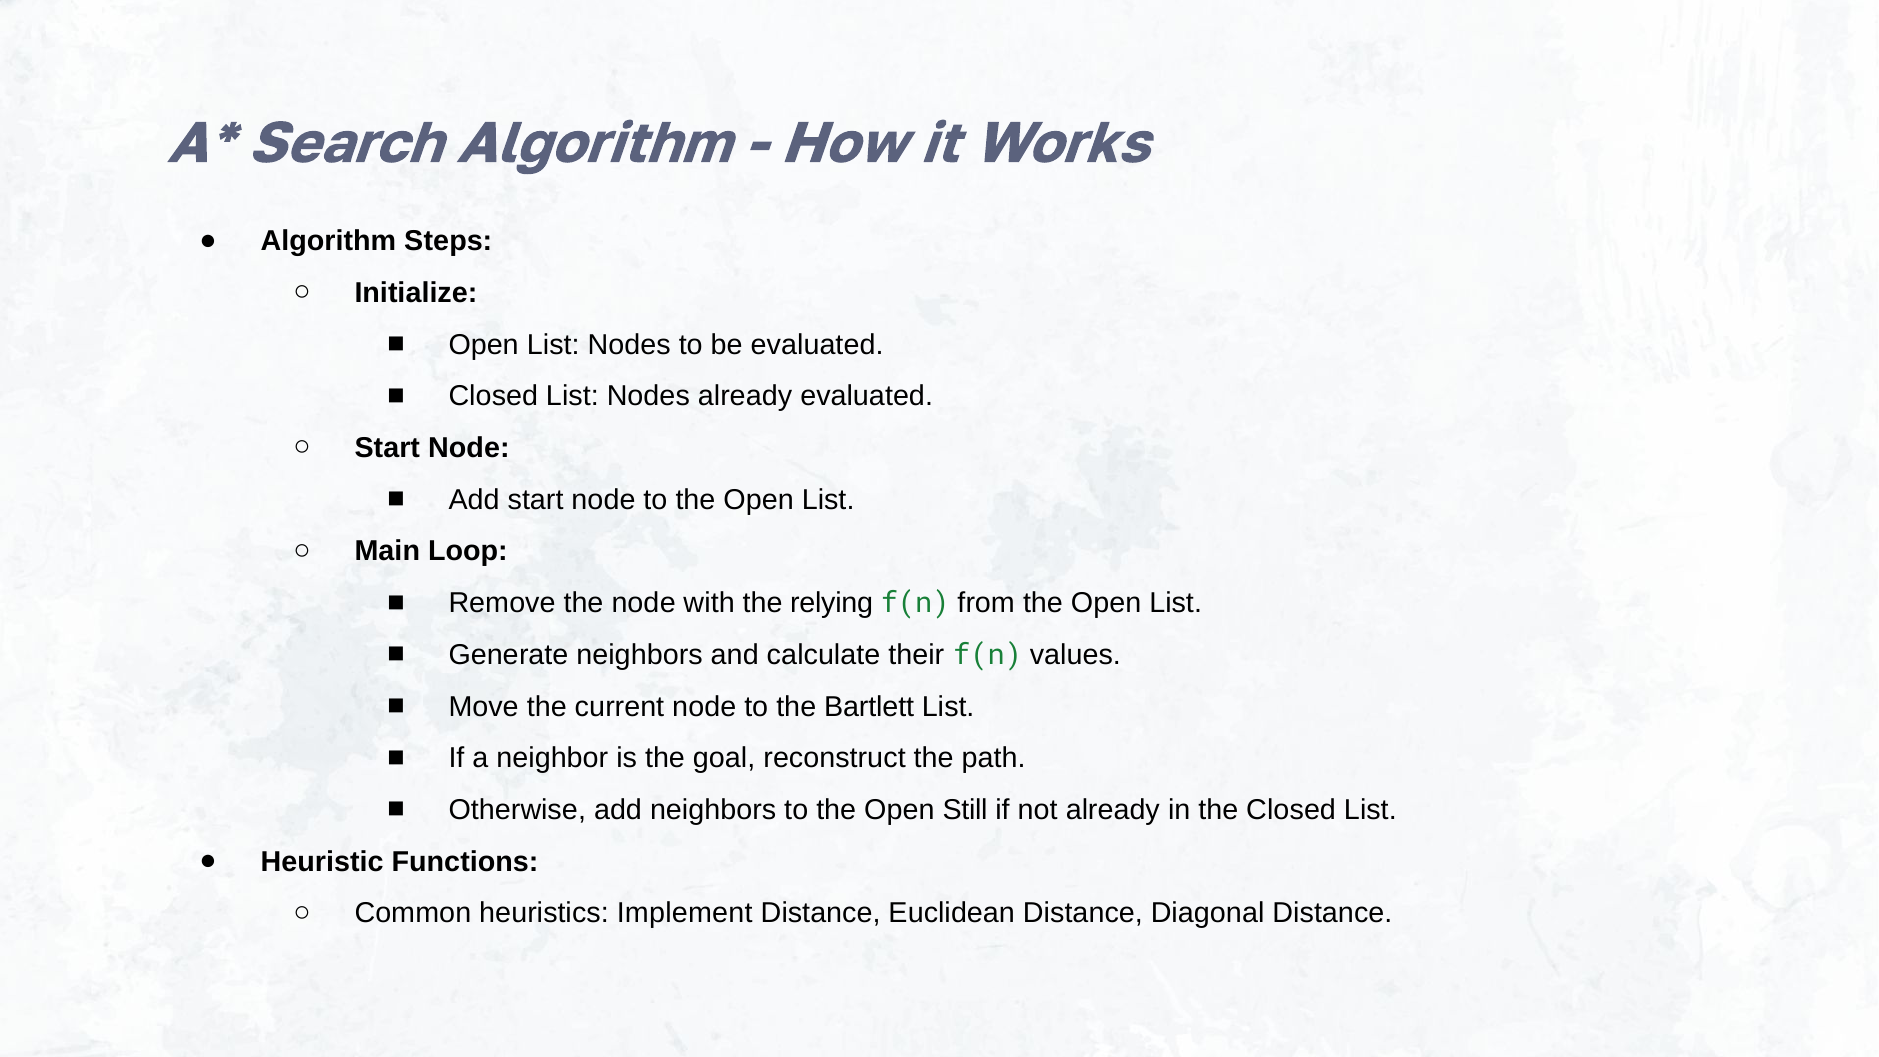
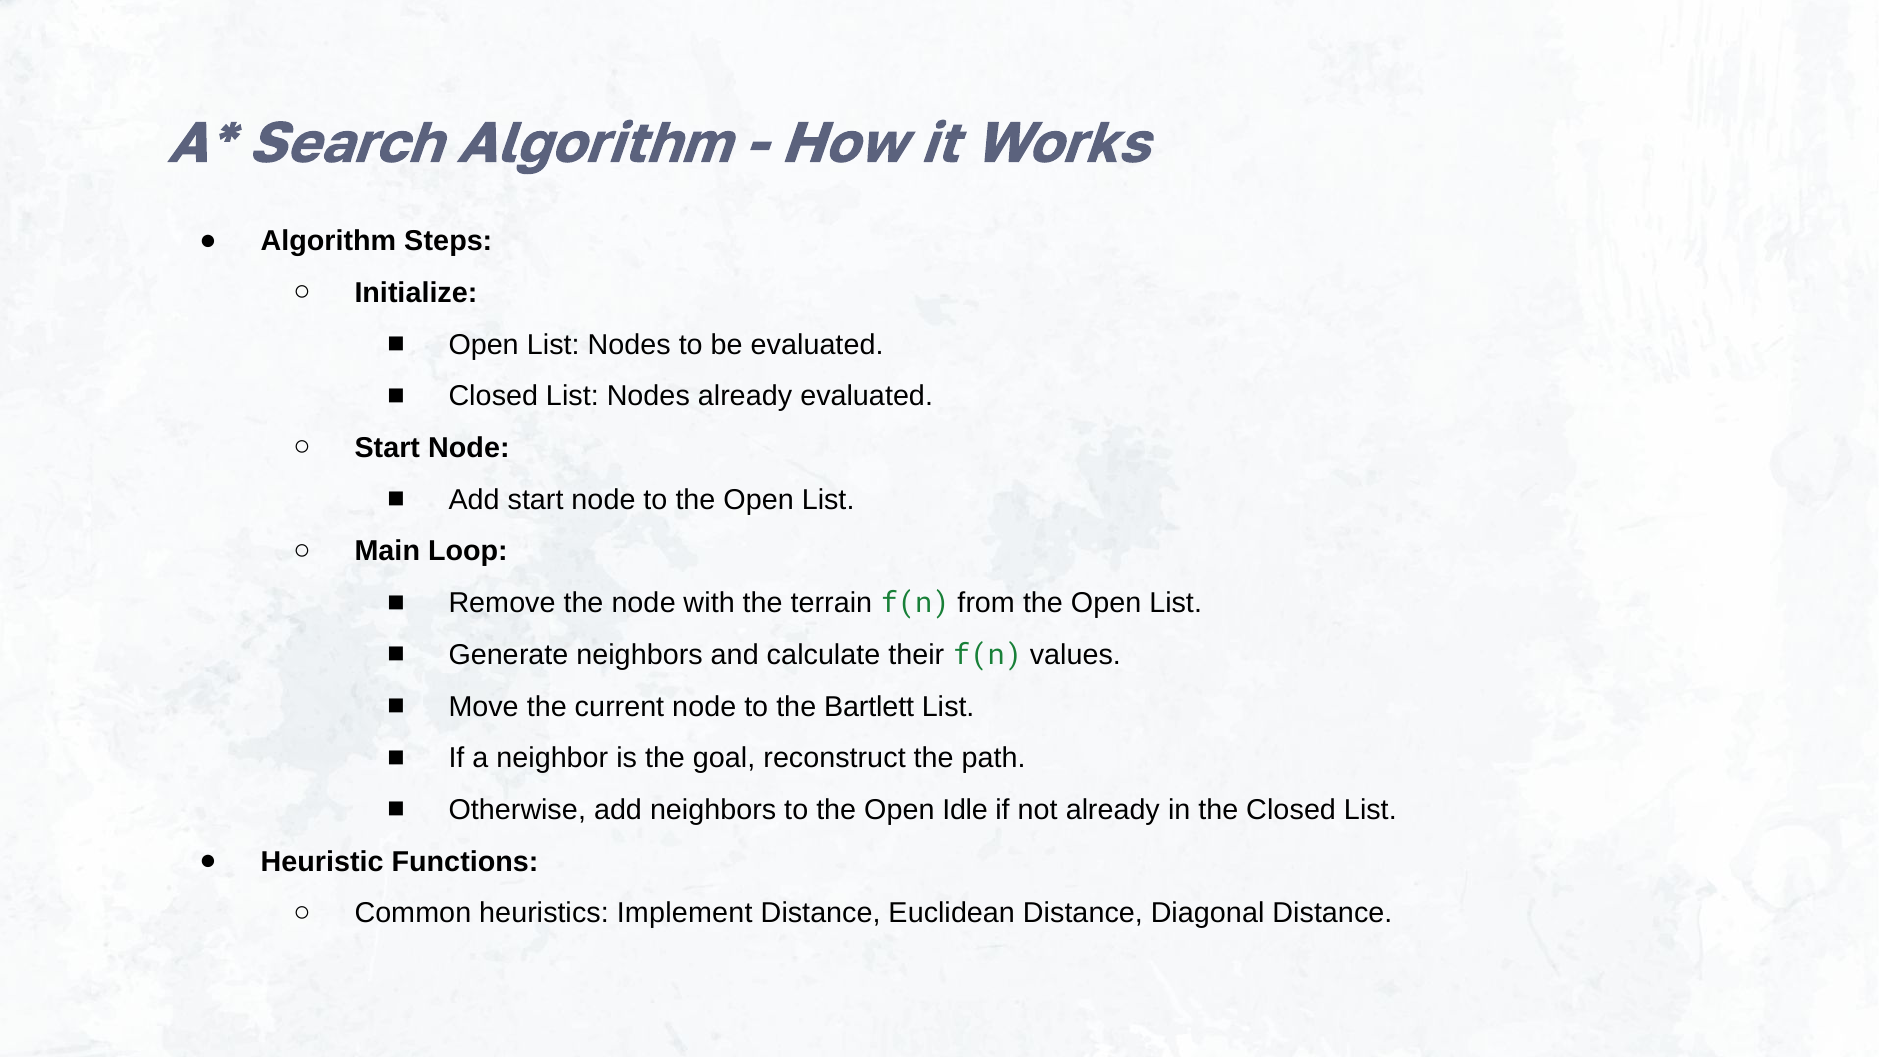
relying: relying -> terrain (831, 603)
Still: Still -> Idle (965, 810)
